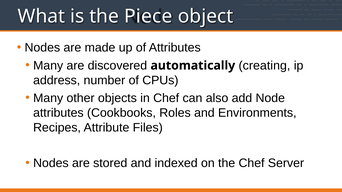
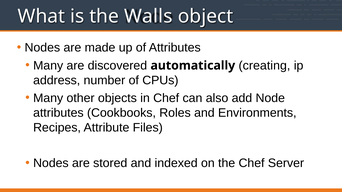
Piece: Piece -> Walls (148, 16)
